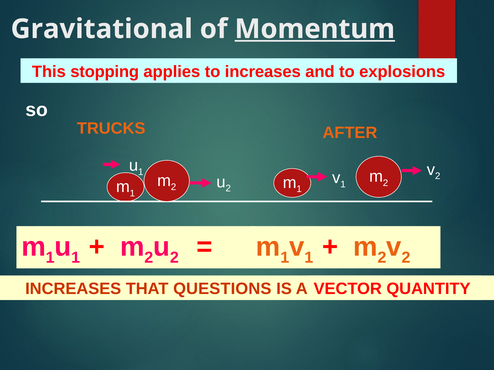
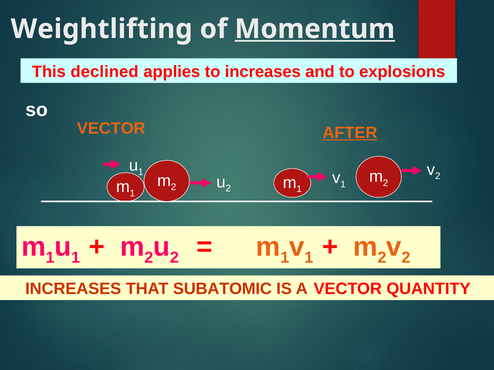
Gravitational: Gravitational -> Weightlifting (102, 29)
stopping: stopping -> declined (105, 72)
TRUCKS: TRUCKS -> VECTOR (111, 129)
AFTER underline: none -> present (350, 133)
QUESTIONS: QUESTIONS -> SUBATOMIC (222, 289)
